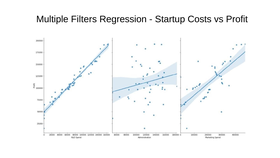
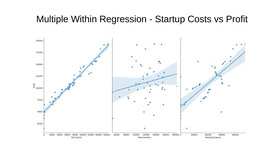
Filters: Filters -> Within (84, 19)
